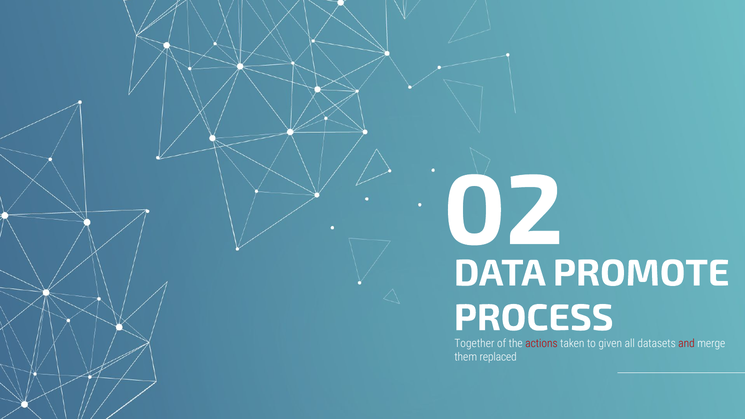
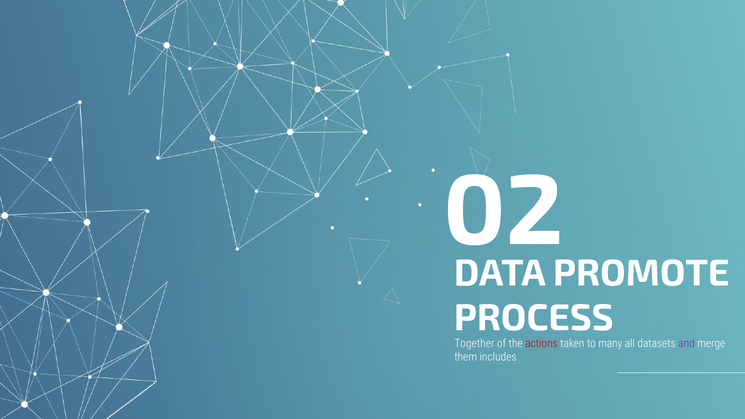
given: given -> many (610, 343)
and colour: red -> purple (687, 343)
replaced: replaced -> includes (498, 357)
